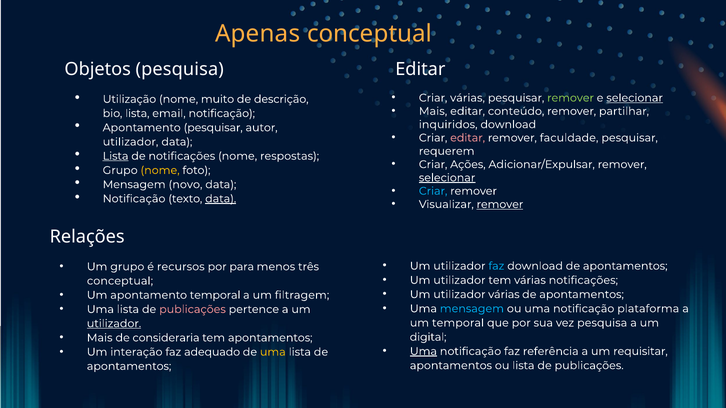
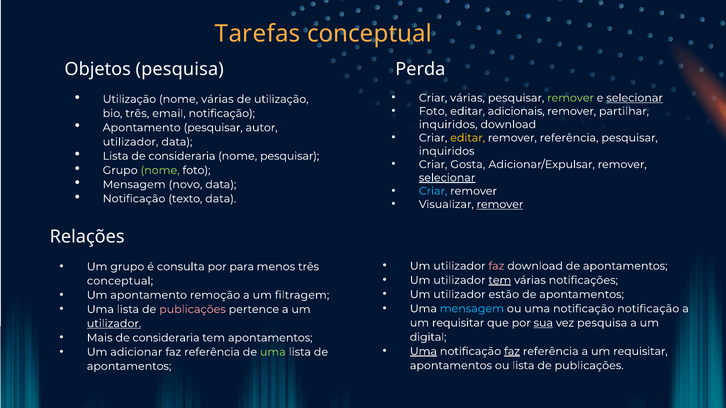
Apenas: Apenas -> Tarefas (258, 34)
Editar: Editar -> Perda (420, 69)
nome muito: muito -> várias (217, 99)
de descrição: descrição -> utilização (281, 99)
Mais: Mais -> Foto (433, 111)
conteúdo: conteúdo -> adicionais (516, 111)
bio lista: lista -> três (137, 114)
editar colour: pink -> yellow (468, 138)
remover faculdade: faculdade -> referência (569, 138)
requerem: requerem -> inquiridos (447, 151)
Lista underline: present -> none (116, 156)
notificações: notificações -> consideraria (182, 156)
nome respostas: respostas -> pesquisar (290, 156)
Ações: Ações -> Gosta (468, 165)
nome colour: yellow -> light green (160, 170)
data underline: present -> none (221, 199)
faz colour: light blue -> pink (496, 266)
recursos: recursos -> consulta (181, 267)
tem underline: none -> present (500, 280)
utilizador várias: várias -> estão (504, 295)
apontamento temporal: temporal -> remoção (215, 295)
notificação plataforma: plataforma -> notificação (648, 309)
temporal: temporal -> requisitar (458, 323)
sua underline: none -> present (543, 323)
faz underline: none -> present (512, 352)
interação: interação -> adicionar (136, 352)
adequado: adequado -> referência (212, 352)
uma colour: yellow -> light green (273, 352)
